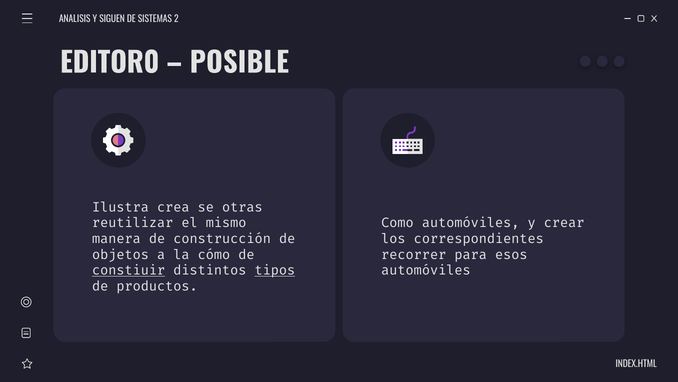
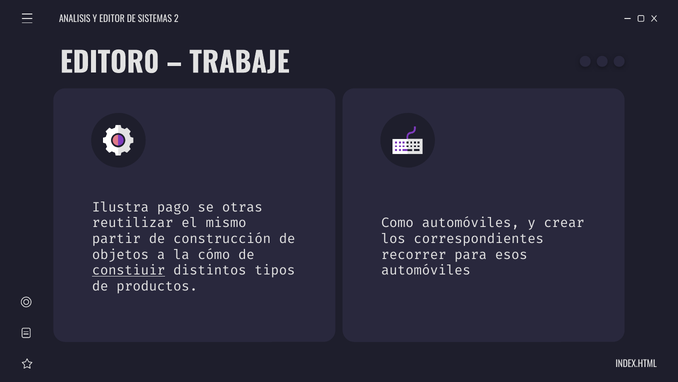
SIGUEN: SIGUEN -> EDITOR (112, 19)
POSIBLE: POSIBLE -> TRABAJE (239, 63)
crea: crea -> pago (173, 207)
manera: manera -> partir (116, 239)
tipos underline: present -> none (275, 270)
